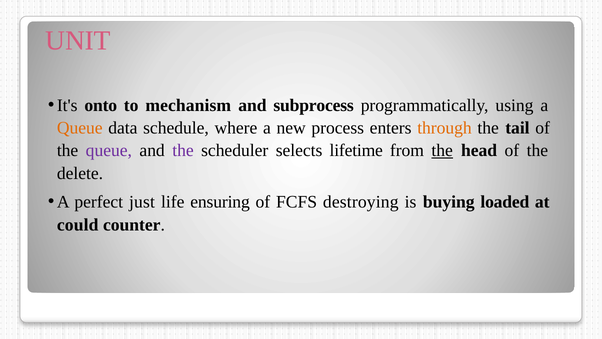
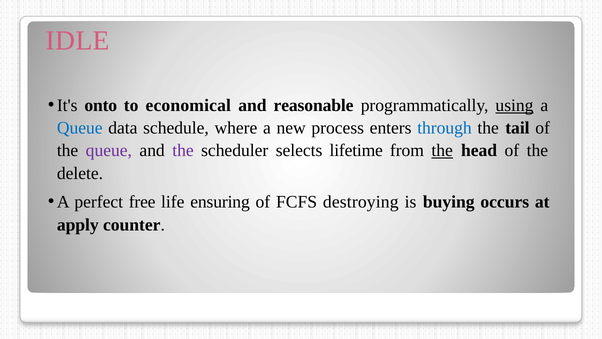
UNIT: UNIT -> IDLE (78, 41)
mechanism: mechanism -> economical (188, 105)
subprocess: subprocess -> reasonable (314, 105)
using underline: none -> present (514, 105)
Queue colour: orange -> blue (80, 128)
through colour: orange -> blue (445, 128)
just: just -> free (142, 202)
loaded: loaded -> occurs (505, 202)
could: could -> apply (78, 225)
